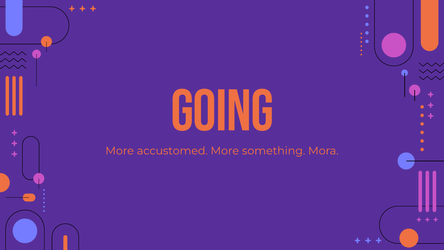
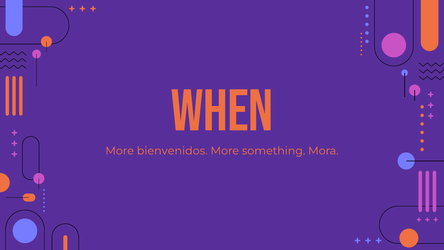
Going: Going -> When (222, 111)
accustomed: accustomed -> bienvenidos (172, 151)
